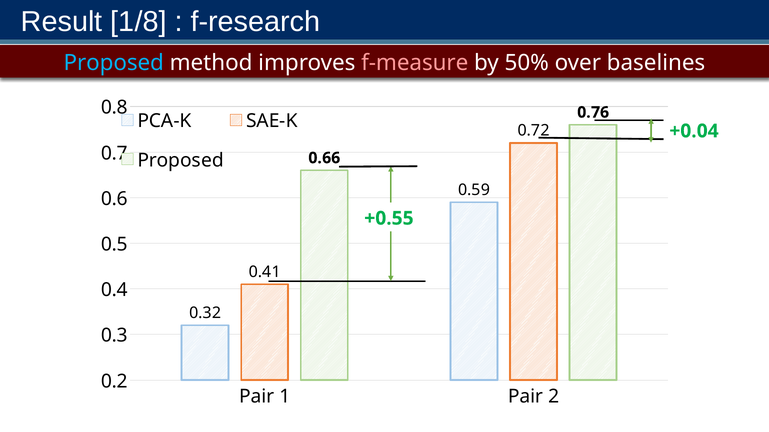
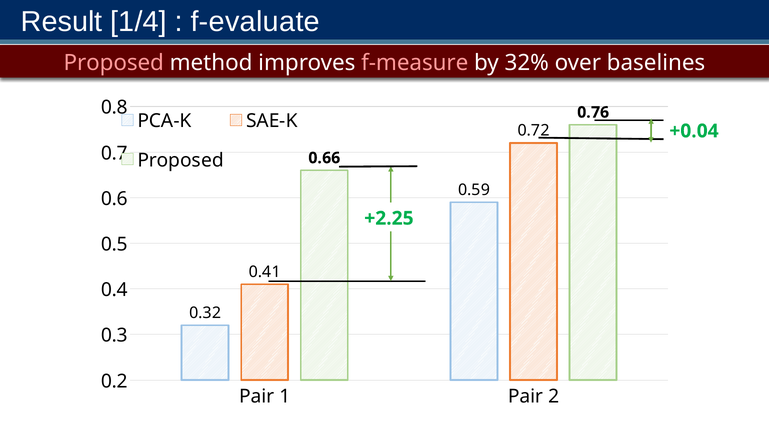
1/8: 1/8 -> 1/4 (139, 22)
f-research: f-research -> f-evaluate (255, 22)
Proposed colour: light blue -> pink (114, 63)
50%: 50% -> 32% (527, 63)
+0.55: +0.55 -> +2.25 (389, 219)
